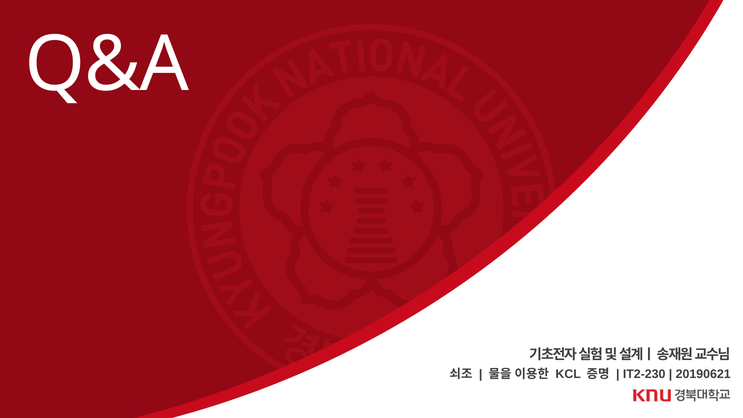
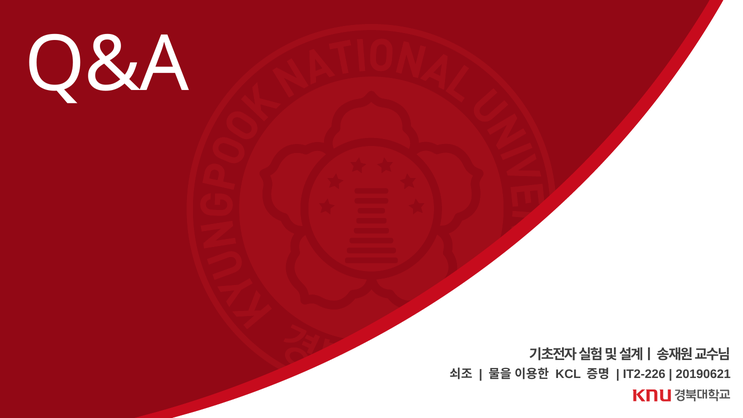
IT2-230: IT2-230 -> IT2-226 (644, 374)
